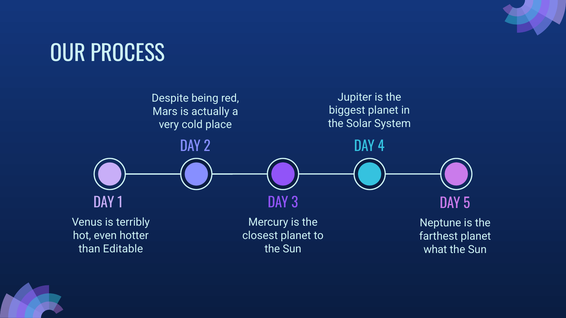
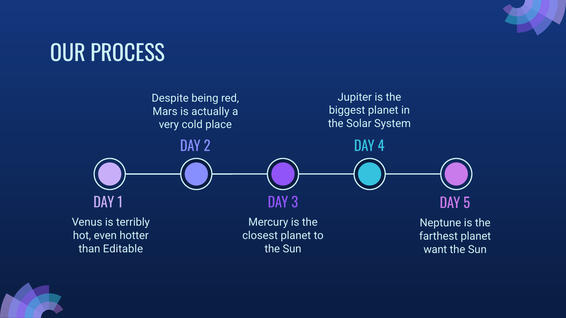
what: what -> want (435, 250)
